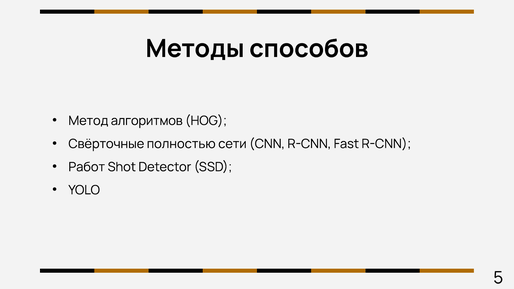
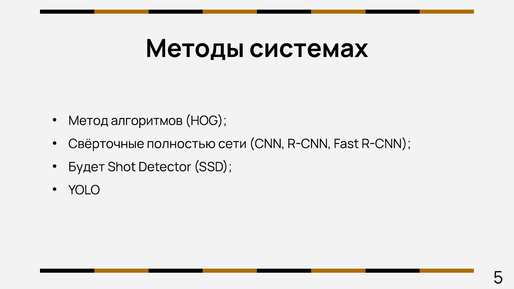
способов: способов -> системах (309, 49)
Работ: Работ -> Будет (87, 167)
